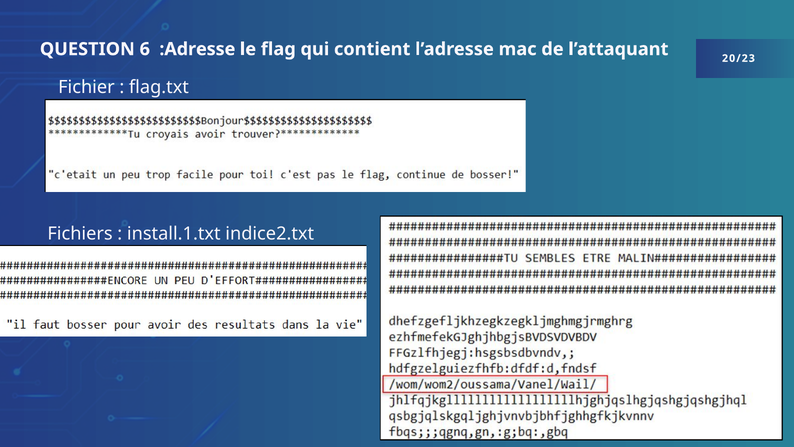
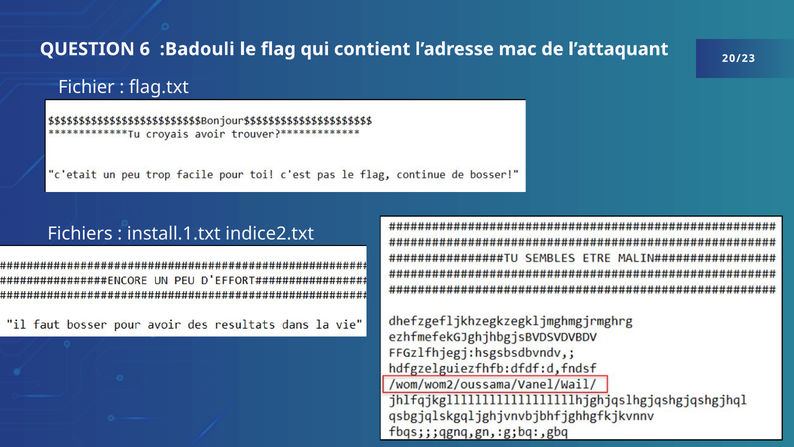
:Adresse: :Adresse -> :Badouli (197, 49)
